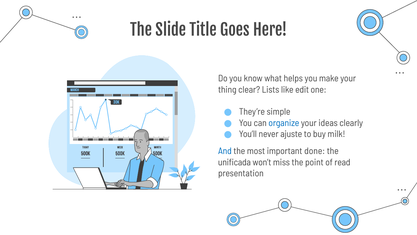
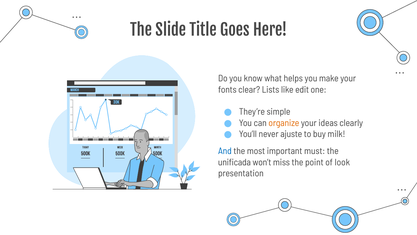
thing: thing -> fonts (227, 90)
organize colour: blue -> orange (284, 123)
done: done -> must (315, 151)
read: read -> look (342, 162)
